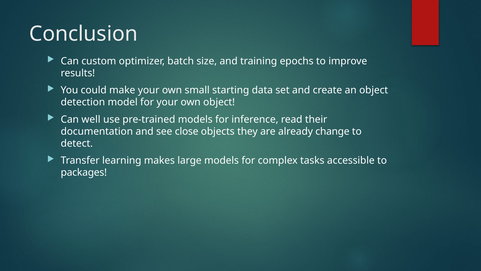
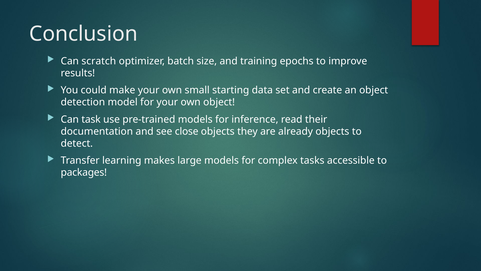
custom: custom -> scratch (99, 61)
well: well -> task (91, 119)
already change: change -> objects (332, 131)
